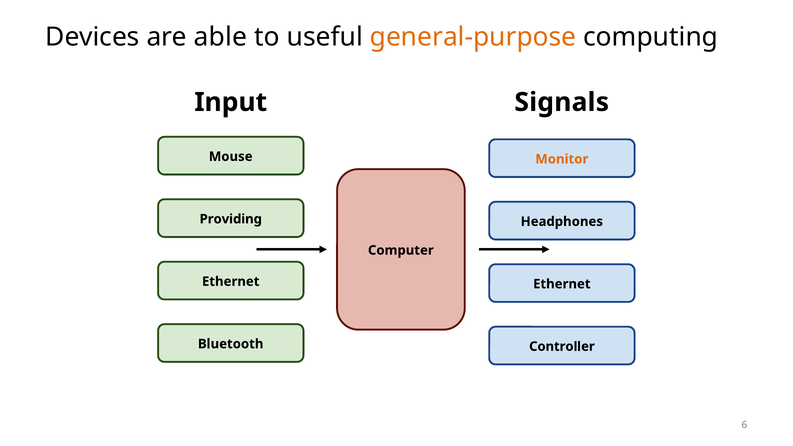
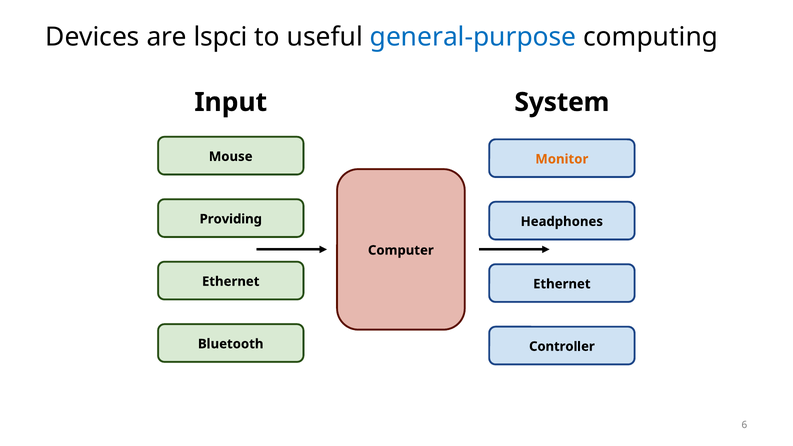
able: able -> lspci (221, 37)
general-purpose colour: orange -> blue (473, 37)
Signals: Signals -> System (562, 102)
